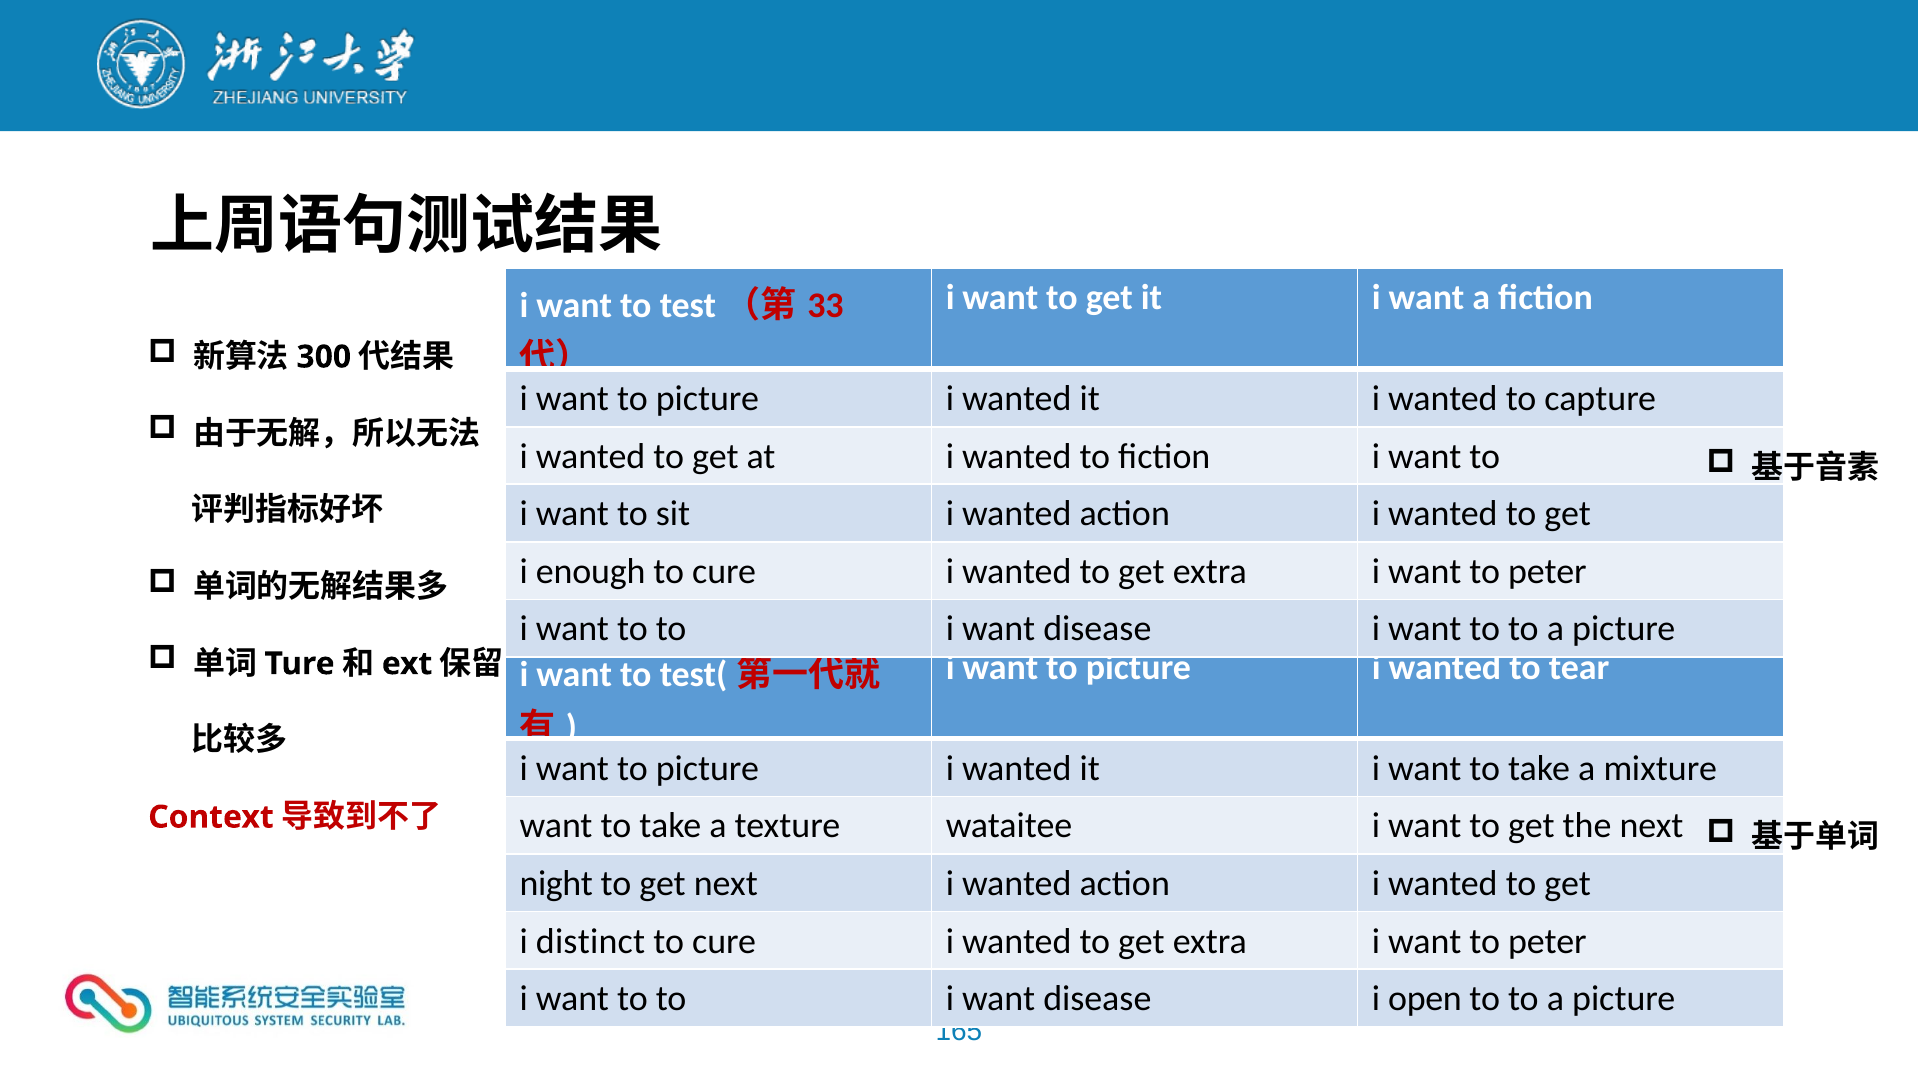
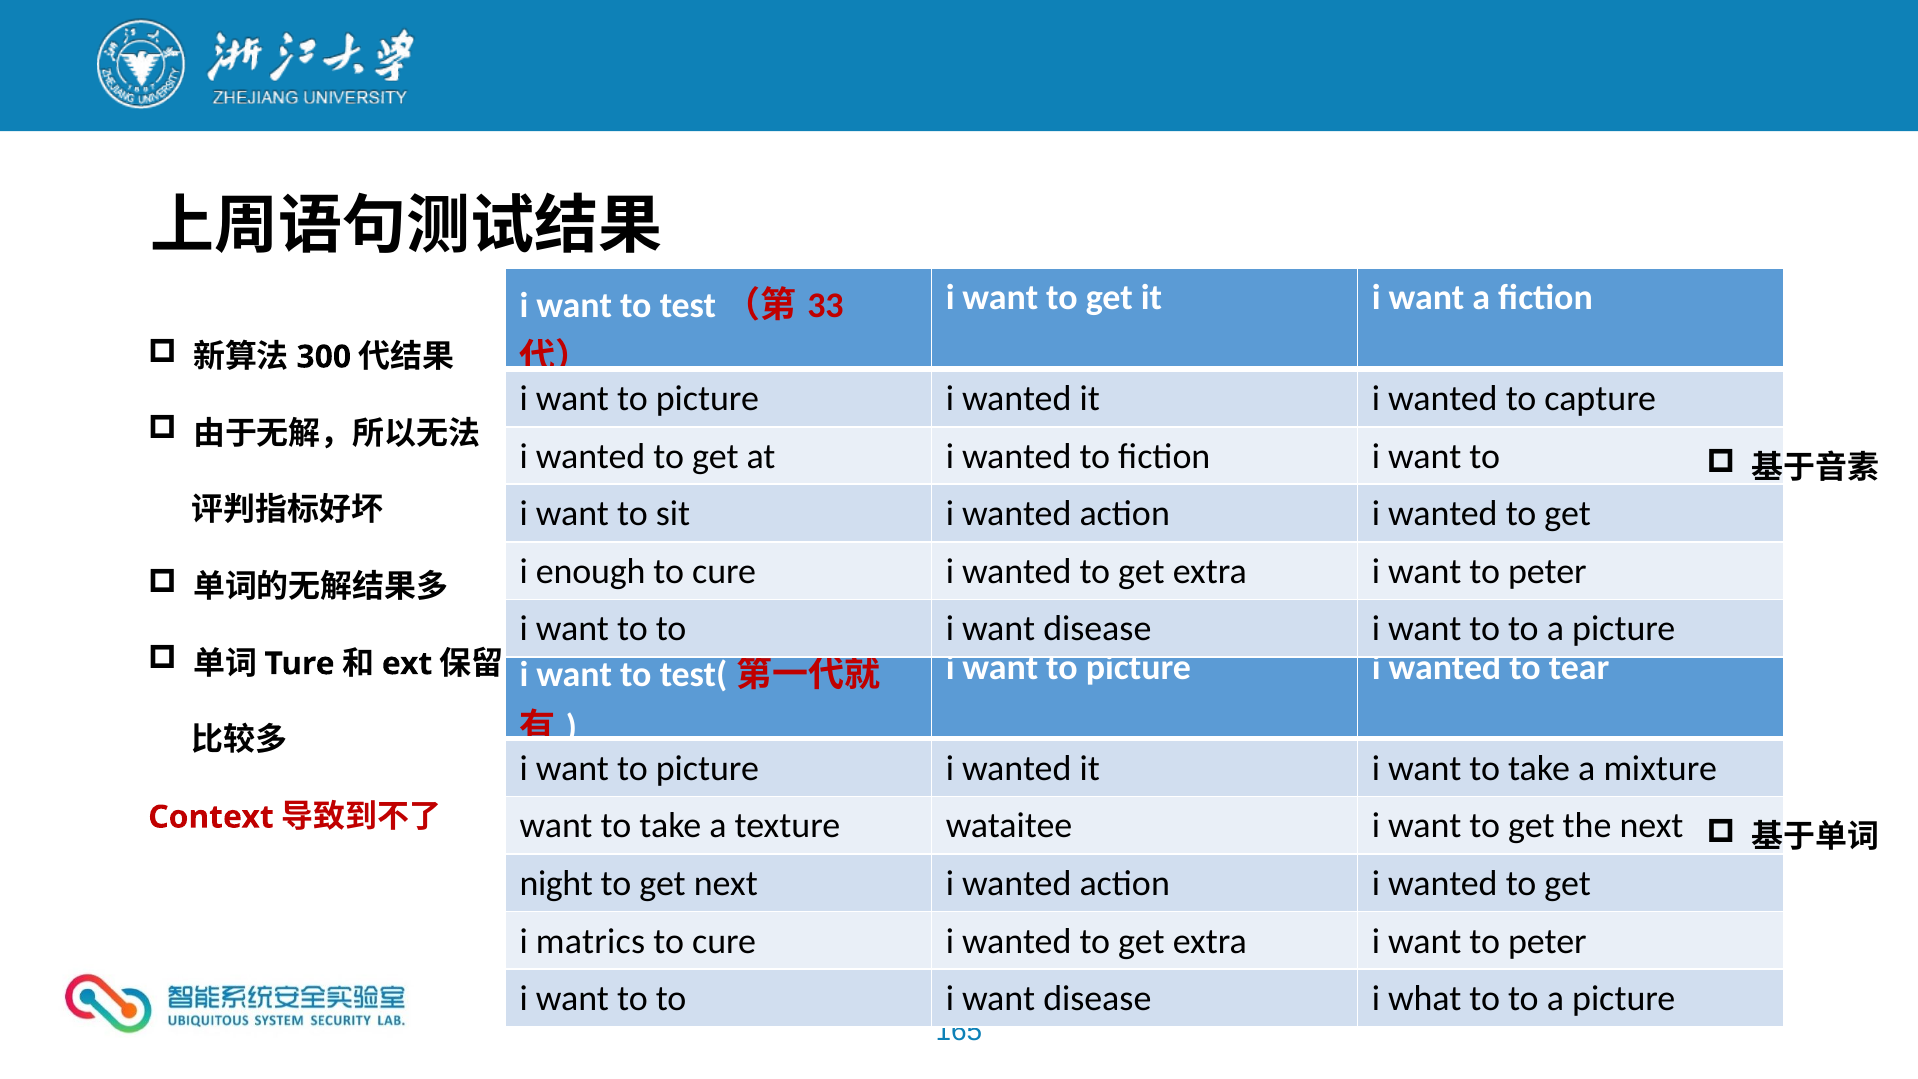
distinct: distinct -> matrics (590, 941)
open: open -> what (1425, 999)
